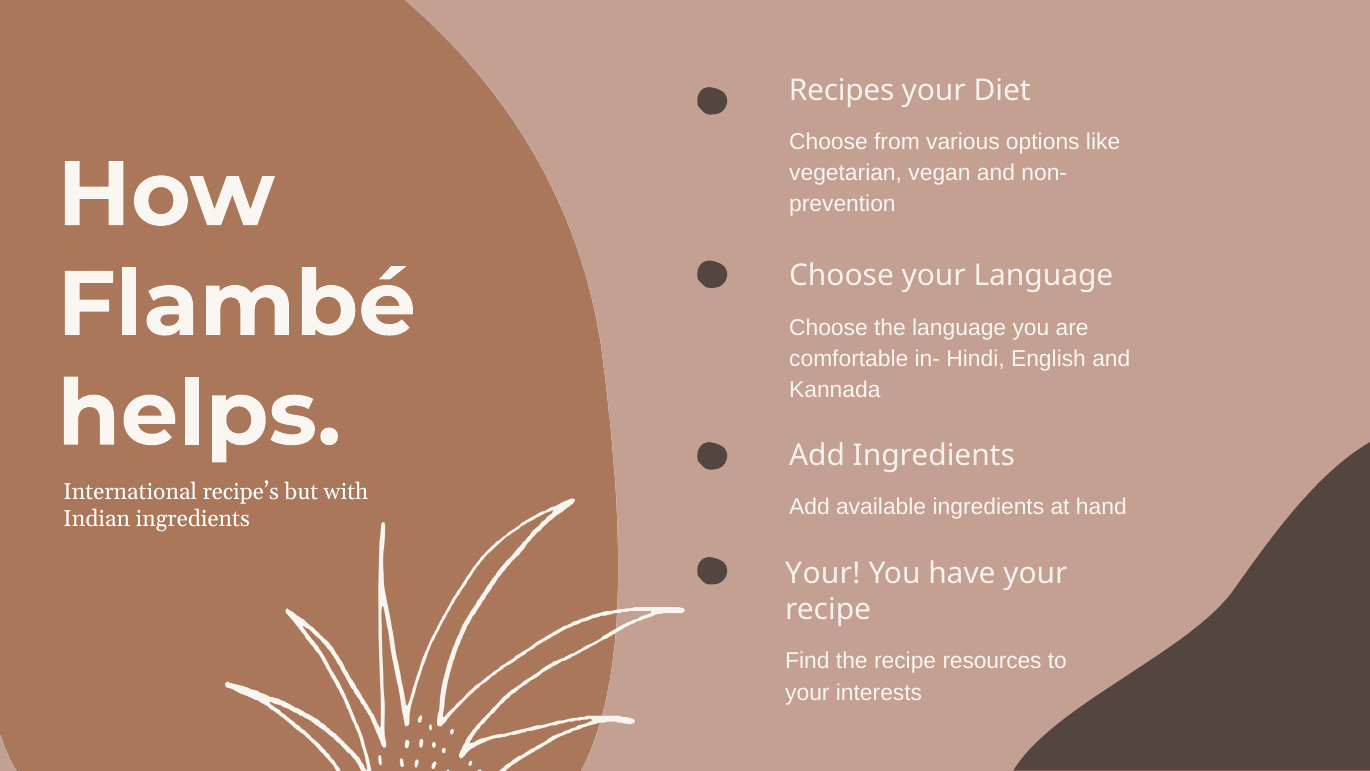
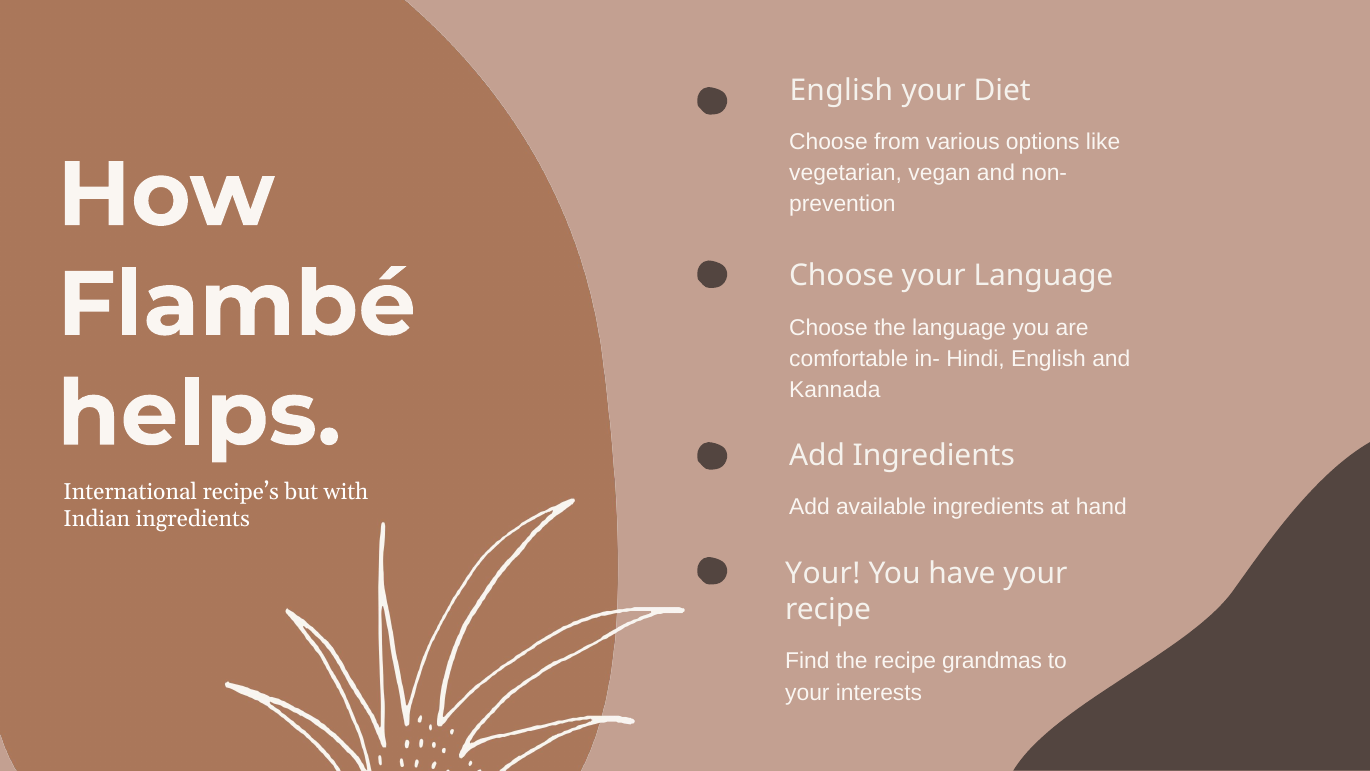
Recipes: Recipes -> English (841, 90)
resources: resources -> grandmas (992, 661)
